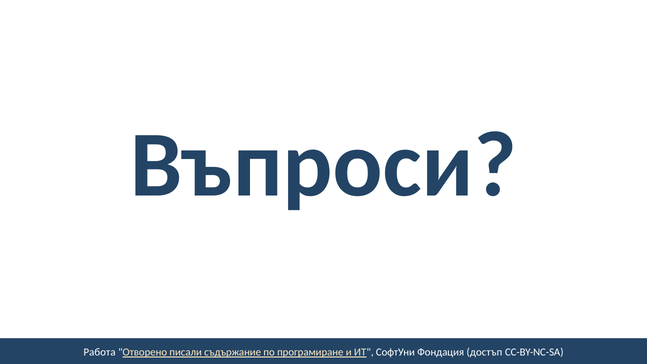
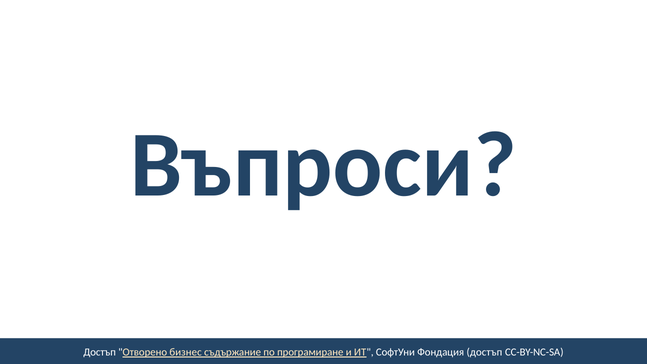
Работа: Работа -> Достъп (100, 352)
писали: писали -> бизнес (186, 352)
